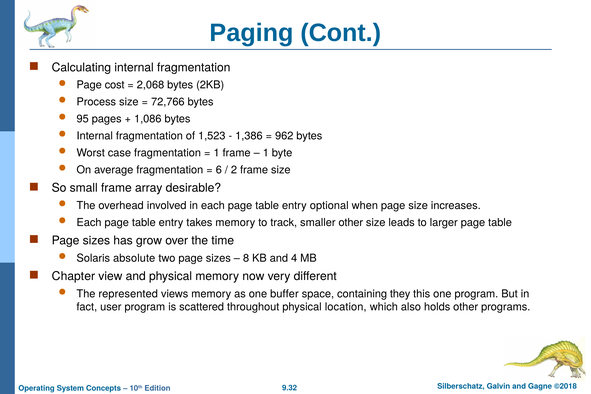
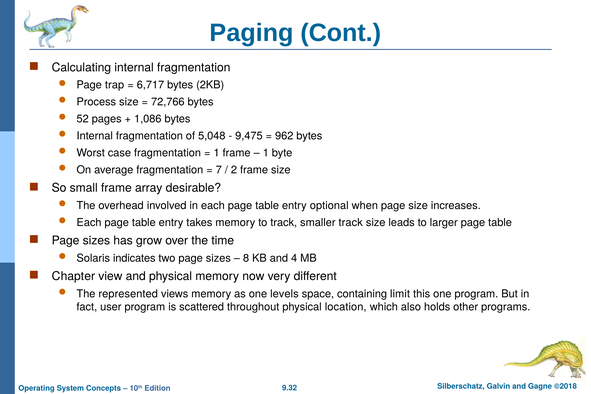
cost: cost -> trap (115, 85)
2,068: 2,068 -> 6,717 (150, 85)
95: 95 -> 52 (83, 119)
1,523: 1,523 -> 5,048 (212, 136)
1,386: 1,386 -> 9,475 (249, 136)
6: 6 -> 7 (219, 170)
smaller other: other -> track (351, 223)
absolute: absolute -> indicates (134, 258)
buffer: buffer -> levels (284, 294)
they: they -> limit (400, 294)
